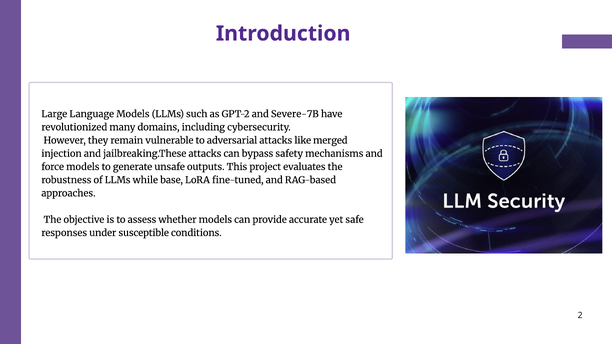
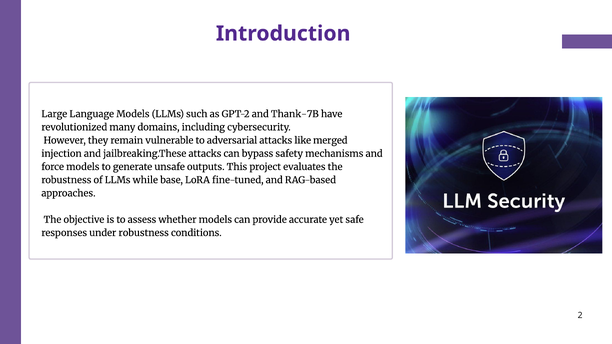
Severe-7B: Severe-7B -> Thank-7B (295, 114)
under susceptible: susceptible -> robustness (144, 233)
